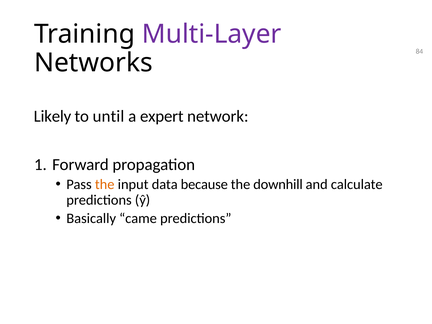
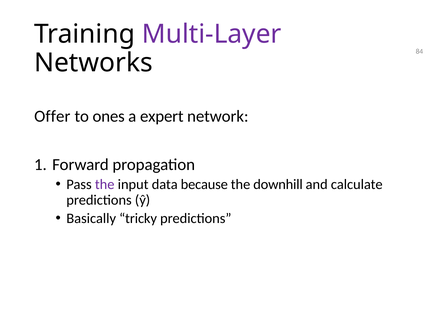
Likely: Likely -> Offer (52, 116)
until: until -> ones (109, 116)
the colour: orange -> purple (105, 184)
came: came -> tricky (138, 218)
